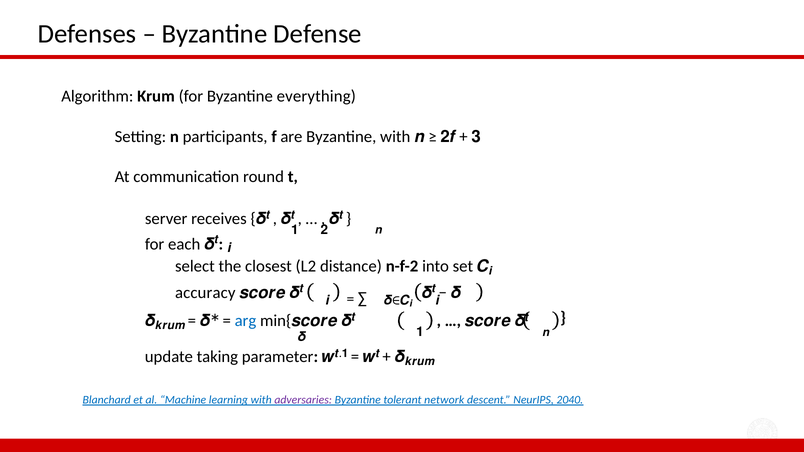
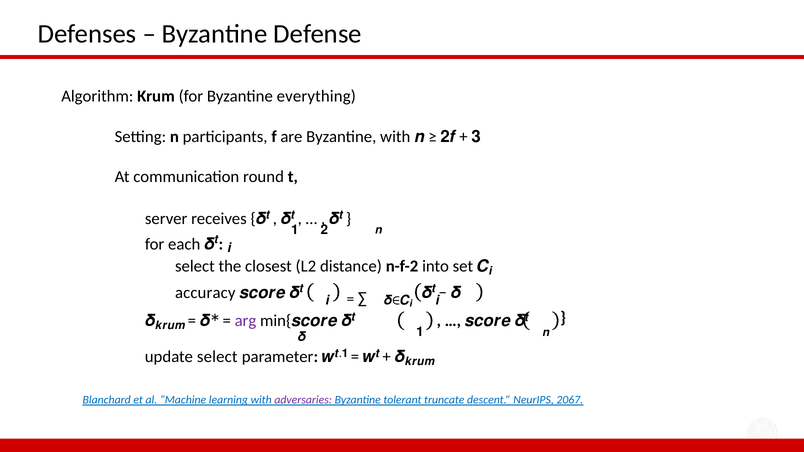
arg colour: blue -> purple (245, 321)
update taking: taking -> select (217, 357)
network: network -> truncate (444, 400)
2040: 2040 -> 2067 (570, 400)
